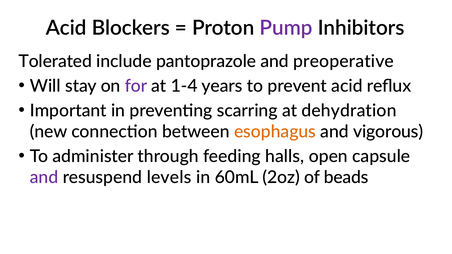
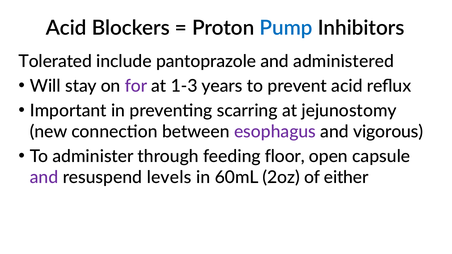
Pump colour: purple -> blue (286, 28)
preoperative: preoperative -> administered (344, 62)
1-4: 1-4 -> 1-3 (184, 86)
dehydration: dehydration -> jejunostomy (349, 111)
esophagus colour: orange -> purple (275, 132)
halls: halls -> floor (285, 157)
beads: beads -> either (346, 178)
